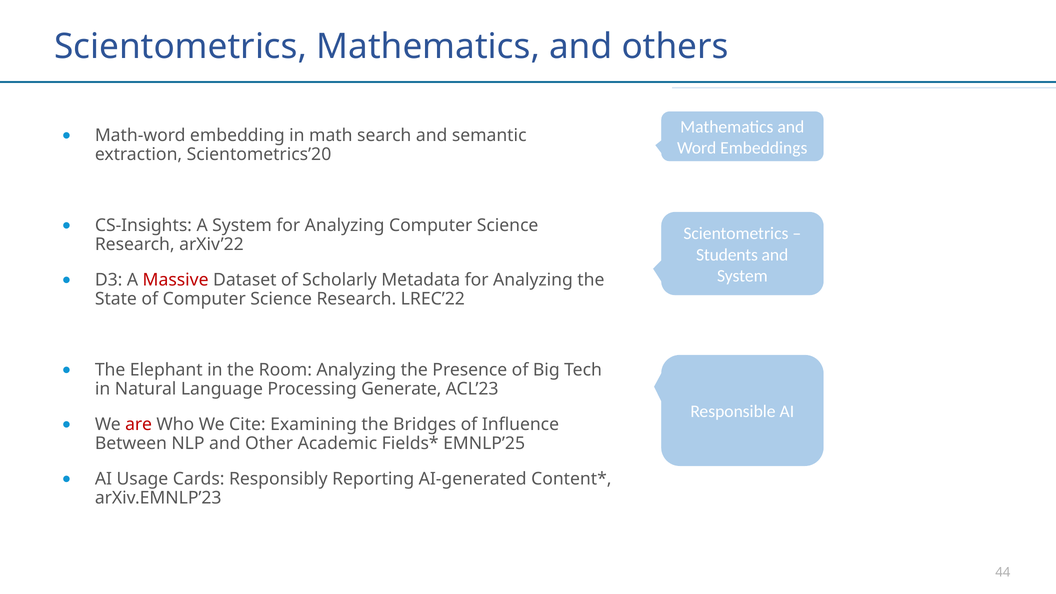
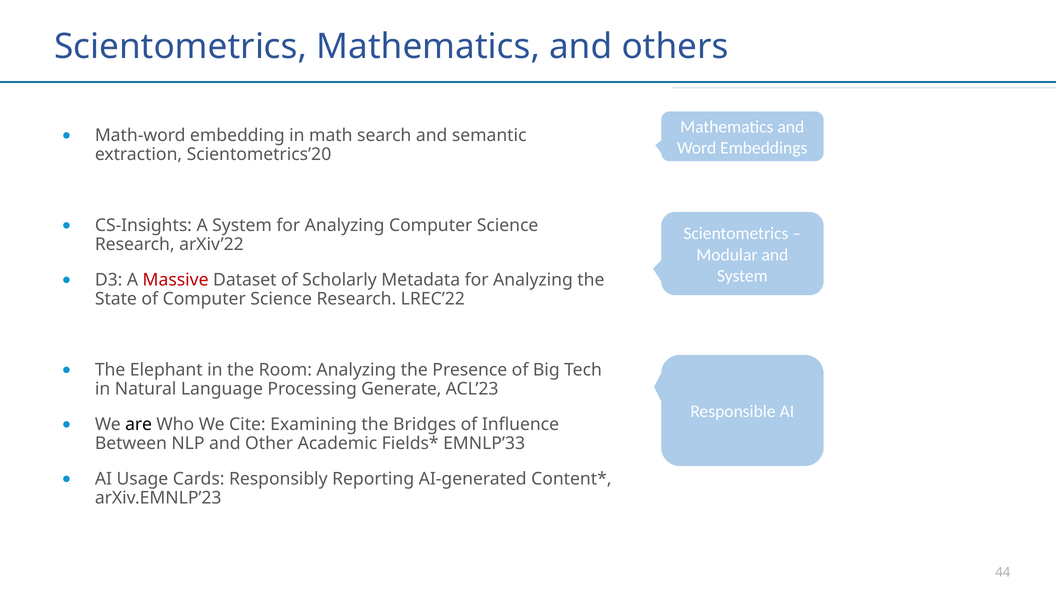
Students: Students -> Modular (727, 255)
are colour: red -> black (139, 424)
EMNLP’25: EMNLP’25 -> EMNLP’33 (484, 443)
